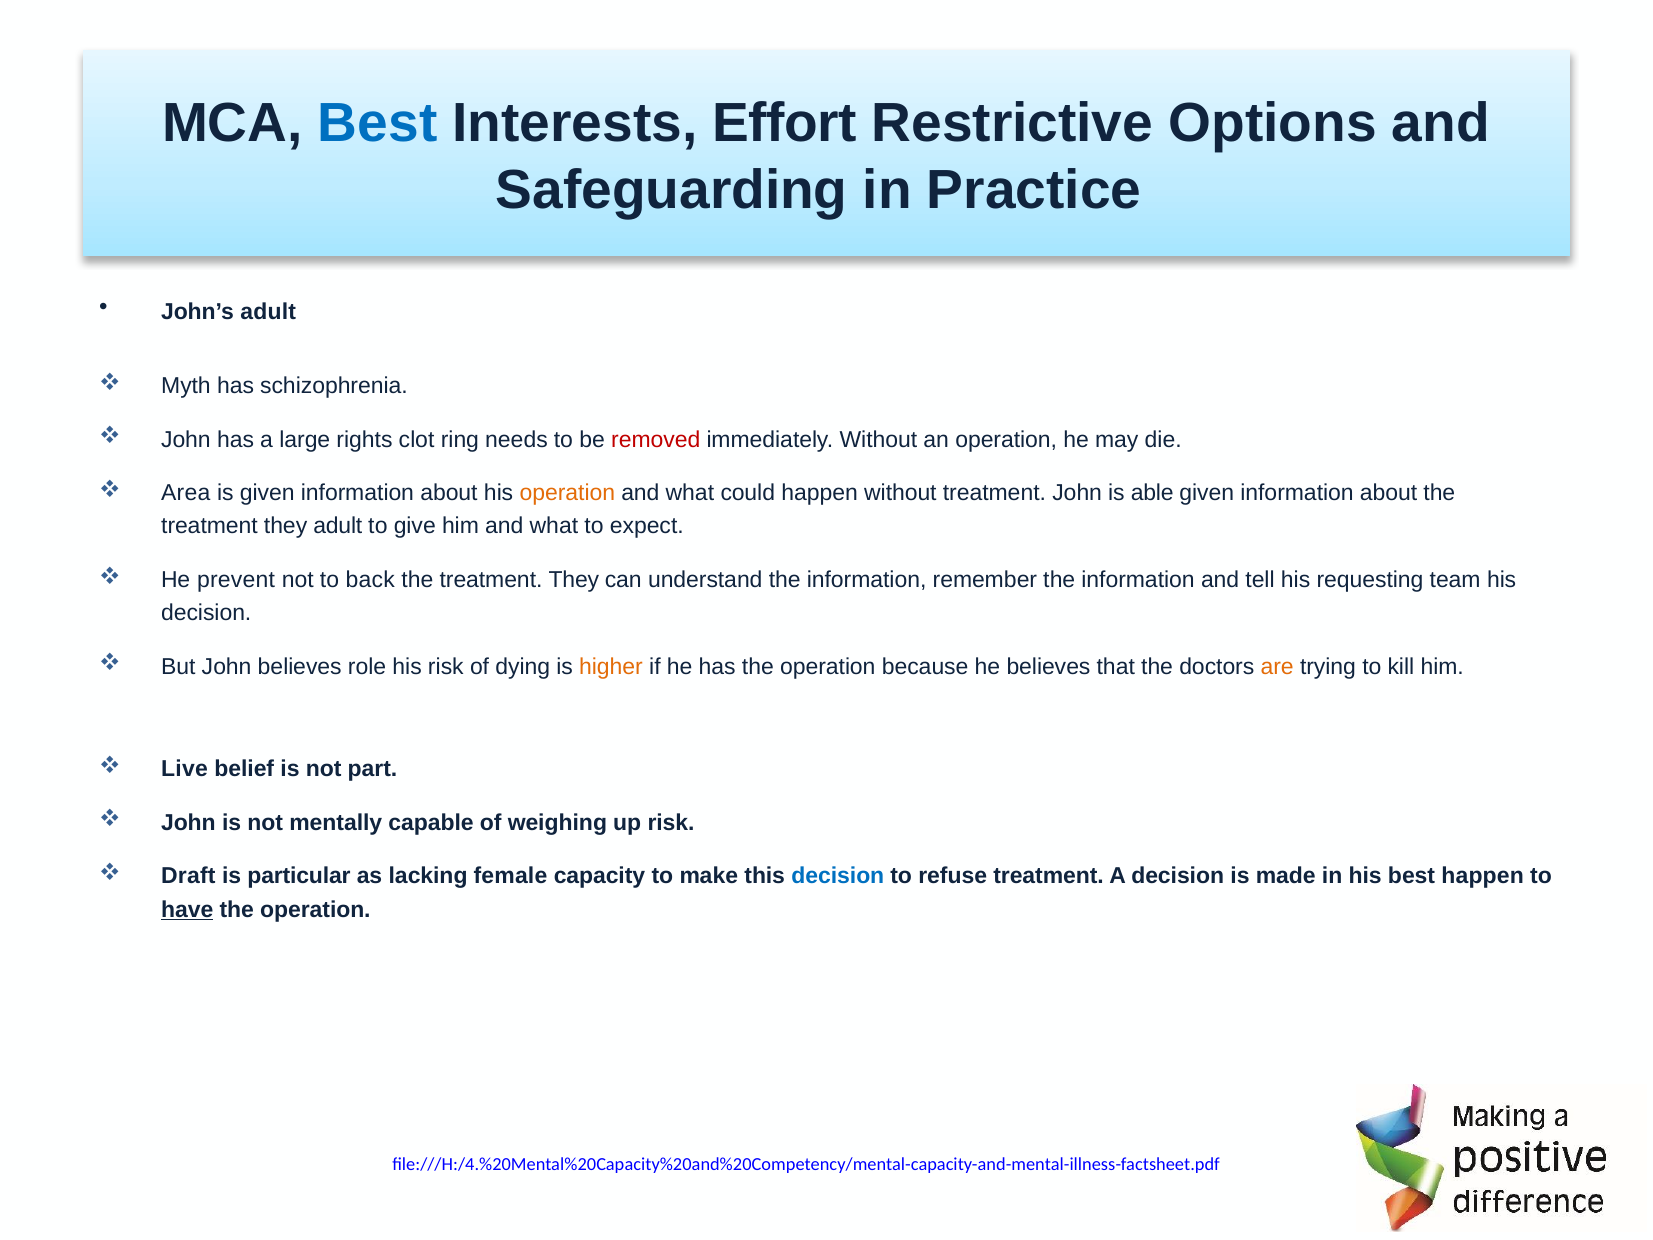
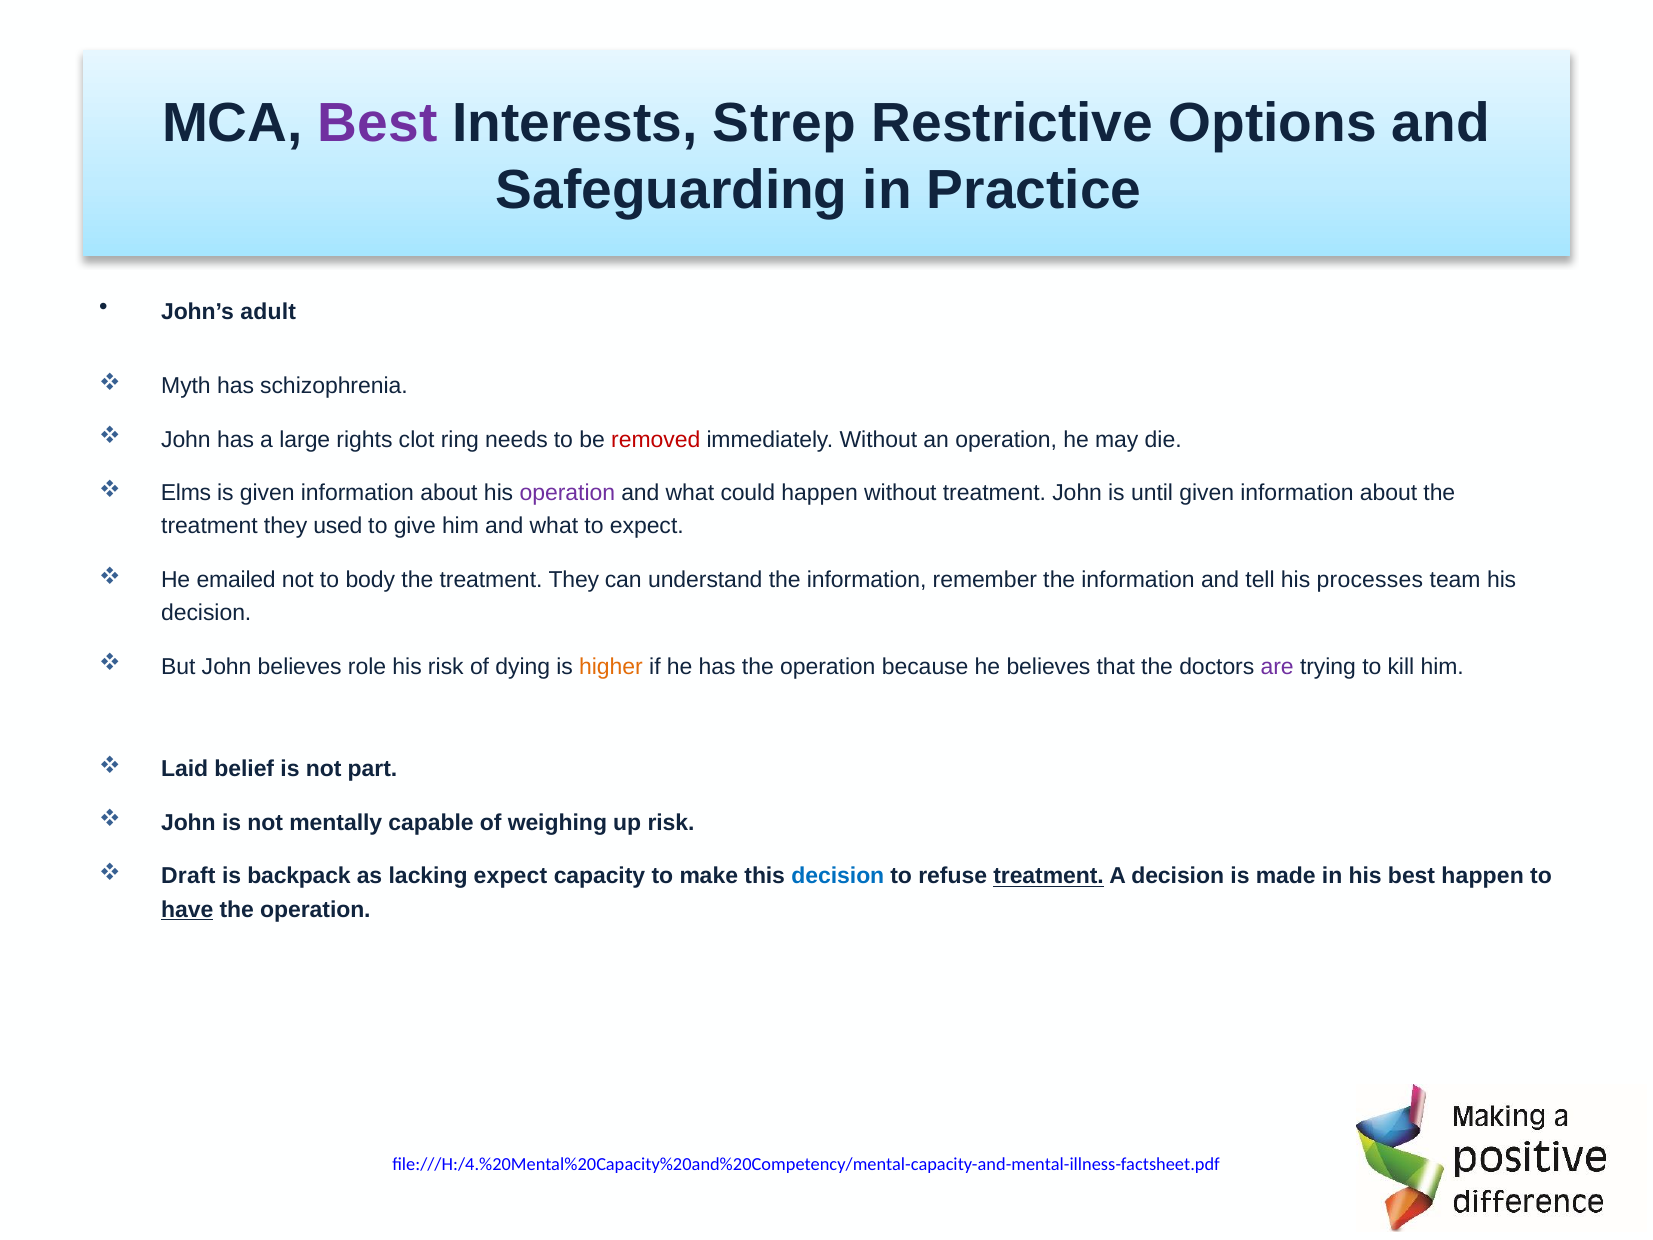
Best colour: blue -> purple (378, 124)
Effort: Effort -> Strep (784, 124)
Area: Area -> Elms (186, 493)
operation colour: orange -> purple (567, 493)
able: able -> until (1152, 493)
they adult: adult -> used (338, 526)
prevent: prevent -> emailed (236, 580)
back: back -> body (370, 580)
requesting: requesting -> processes (1370, 580)
are colour: orange -> purple (1277, 667)
Live: Live -> Laid (185, 769)
particular: particular -> backpack (299, 876)
lacking female: female -> expect (510, 876)
treatment underline: none -> present (1049, 876)
